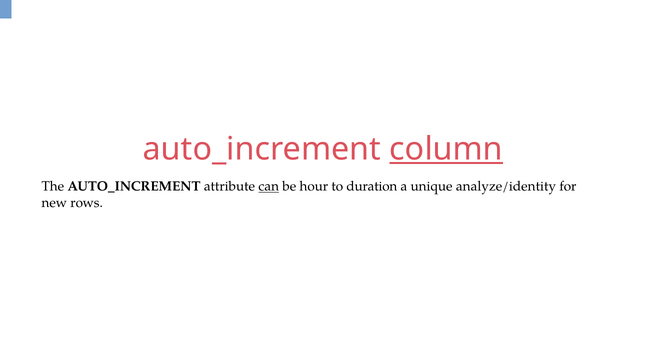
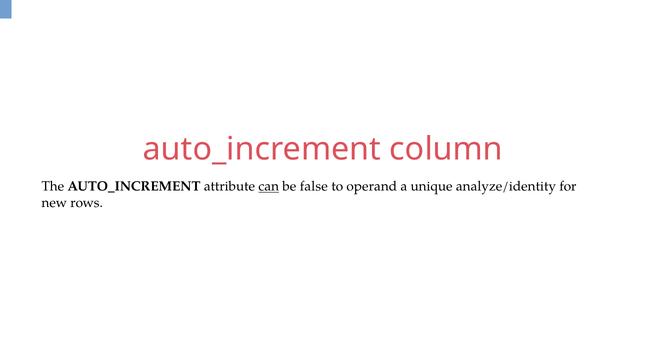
column underline: present -> none (446, 149)
hour: hour -> false (314, 187)
duration: duration -> operand (372, 187)
